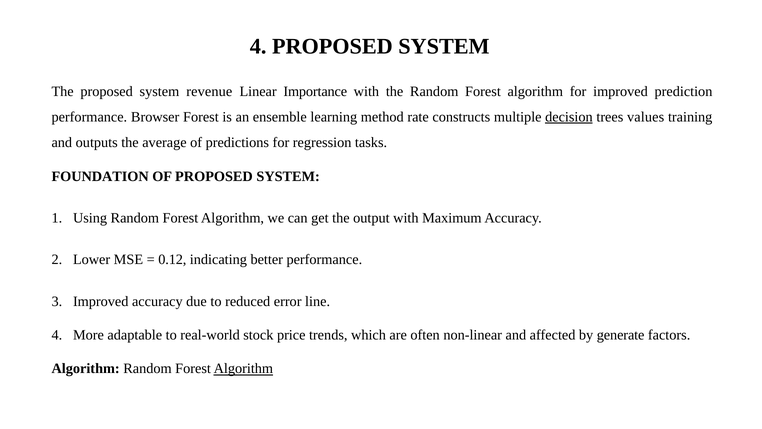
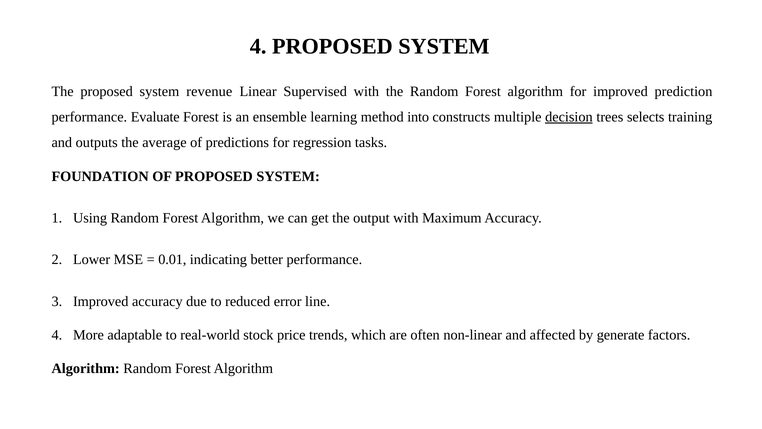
Importance: Importance -> Supervised (315, 91)
Browser: Browser -> Evaluate (155, 117)
rate: rate -> into (418, 117)
values: values -> selects (646, 117)
0.12: 0.12 -> 0.01 (172, 259)
Algorithm underline: present -> none (243, 368)
